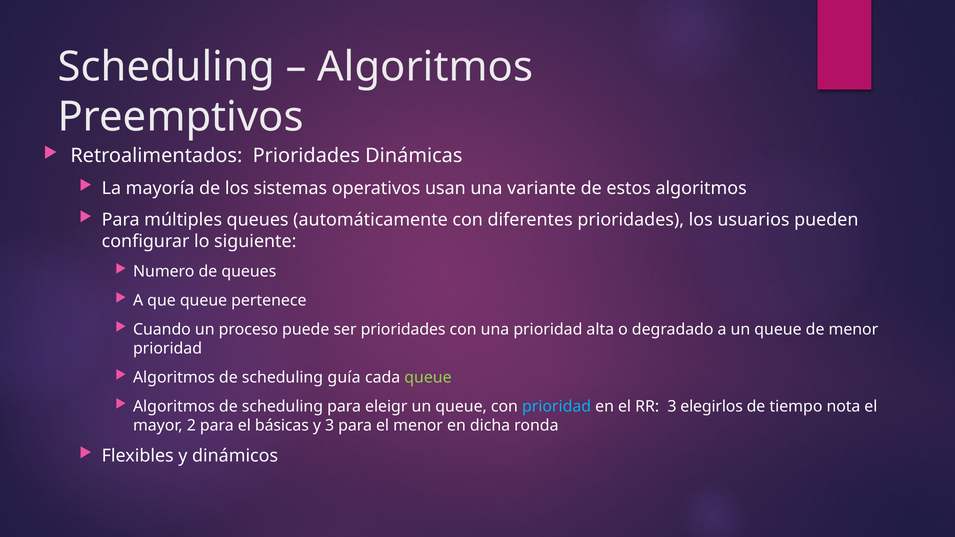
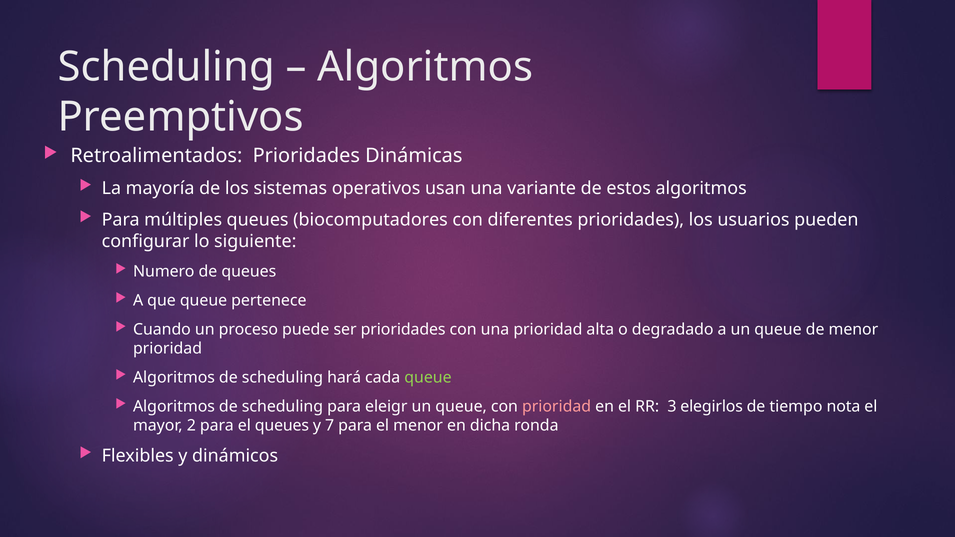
automáticamente: automáticamente -> biocomputadores (370, 220)
guía: guía -> hará (344, 378)
prioridad colour: light blue -> pink (557, 407)
el básicas: básicas -> queues (282, 426)
y 3: 3 -> 7 (330, 426)
